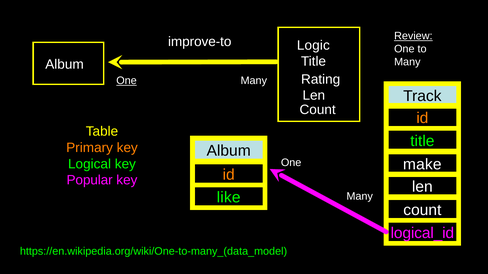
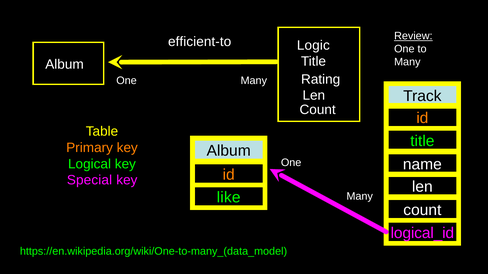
improve-to: improve-to -> efficient-to (200, 42)
One underline: present -> none (127, 81)
make: make -> name (422, 165)
Popular: Popular -> Special (89, 181)
